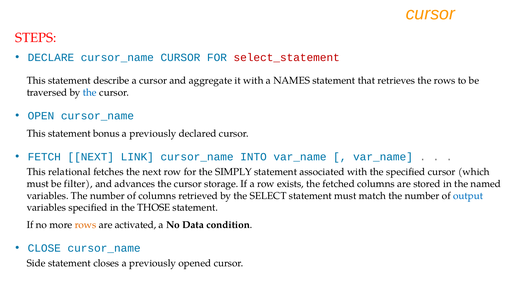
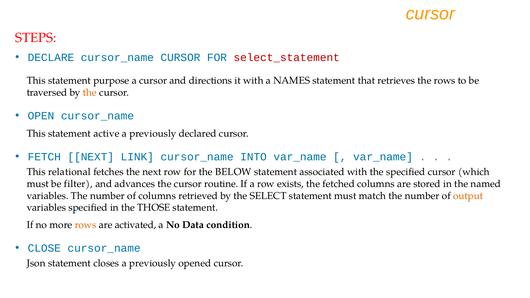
describe: describe -> purpose (111, 81)
aggregate: aggregate -> directions (211, 81)
the colour: blue -> orange (90, 93)
bonus: bonus -> active (106, 134)
SIMPLY: SIMPLY -> BELOW (233, 172)
storage: storage -> routine (221, 184)
output colour: blue -> orange (468, 196)
Side: Side -> Json (36, 263)
